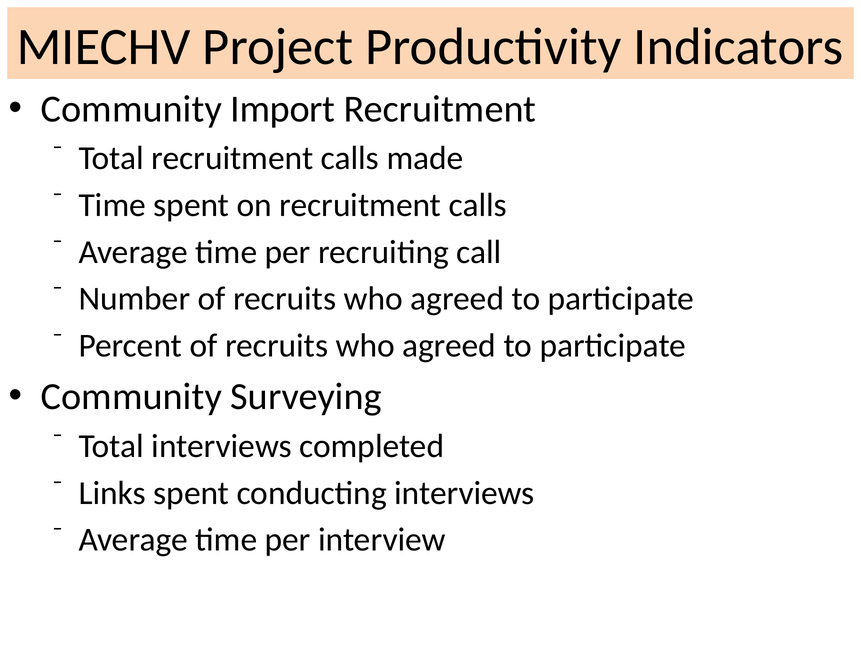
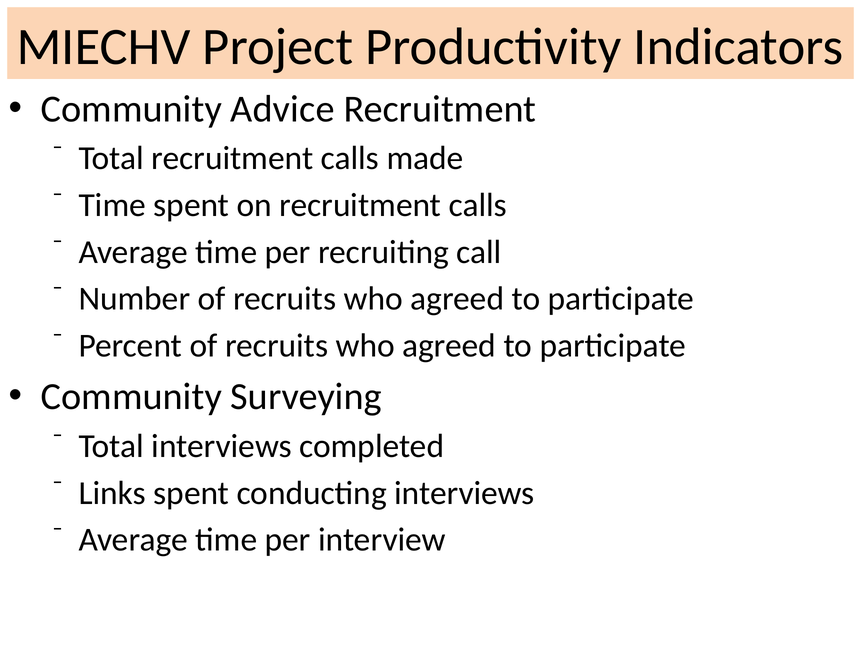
Import: Import -> Advice (283, 109)
